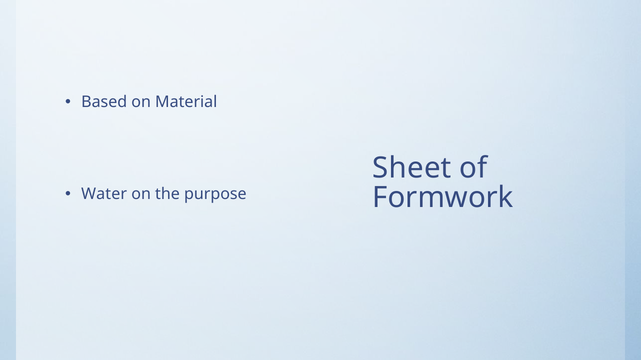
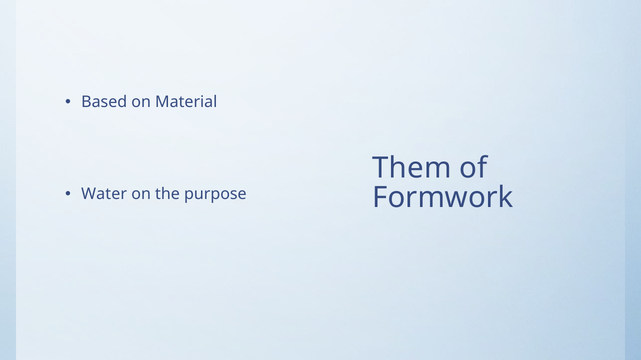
Sheet: Sheet -> Them (412, 168)
